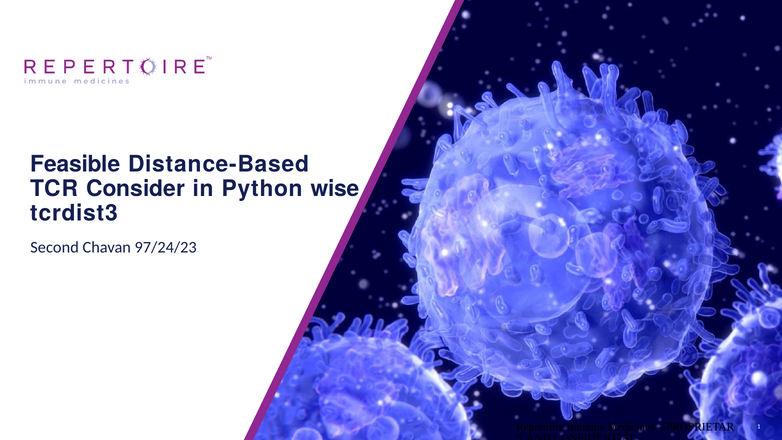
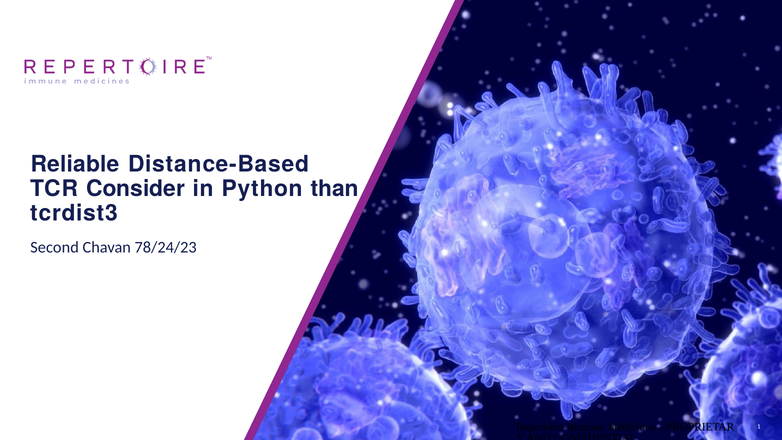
Feasible: Feasible -> Reliable (75, 164)
wise: wise -> than (335, 189)
97/24/23: 97/24/23 -> 78/24/23 (166, 247)
